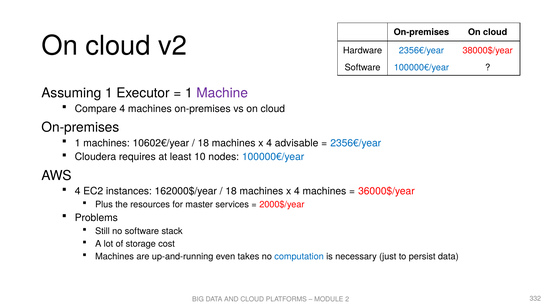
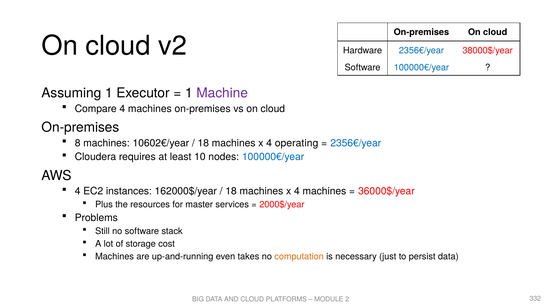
1: 1 -> 8 (78, 143)
advisable: advisable -> operating (297, 143)
computation colour: blue -> orange (299, 256)
